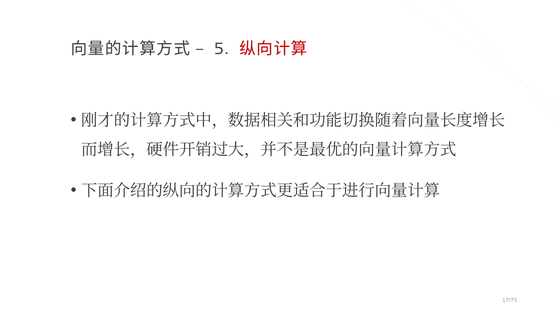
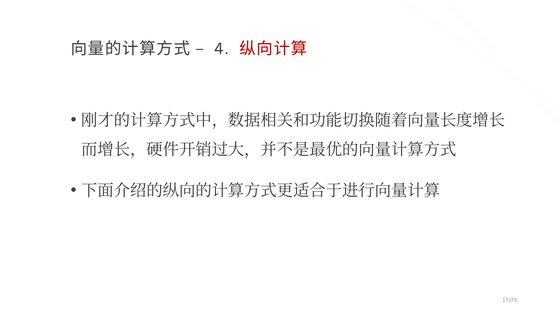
5: 5 -> 4 (221, 49)
